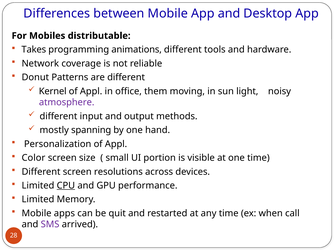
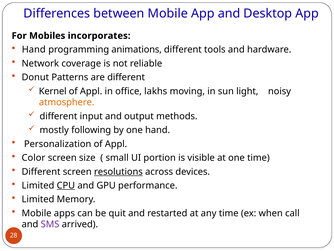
distributable: distributable -> incorporates (99, 36)
Takes: Takes -> Hand (34, 50)
them: them -> lakhs (156, 91)
atmosphere colour: purple -> orange (67, 102)
spanning: spanning -> following (91, 130)
resolutions underline: none -> present (118, 171)
